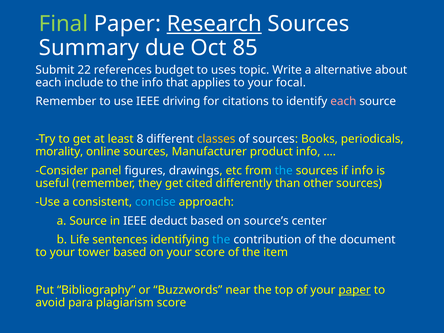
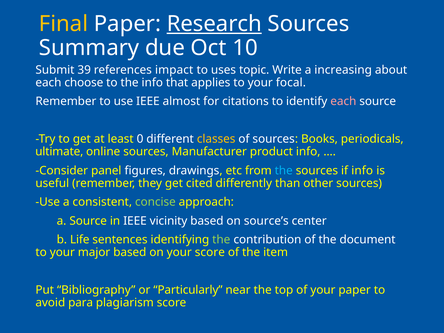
Final colour: light green -> yellow (64, 24)
85: 85 -> 10 (245, 48)
22: 22 -> 39 (84, 70)
budget: budget -> impact (174, 70)
alternative: alternative -> increasing (343, 70)
include: include -> choose (84, 83)
driving: driving -> almost (181, 101)
8: 8 -> 0 (140, 139)
morality: morality -> ultimate (59, 152)
concise colour: light blue -> light green (155, 202)
deduct: deduct -> vicinity (169, 221)
the colour: light blue -> light green (221, 240)
tower: tower -> major (94, 252)
Buzzwords: Buzzwords -> Particularly (188, 290)
paper underline: present -> none (355, 290)
